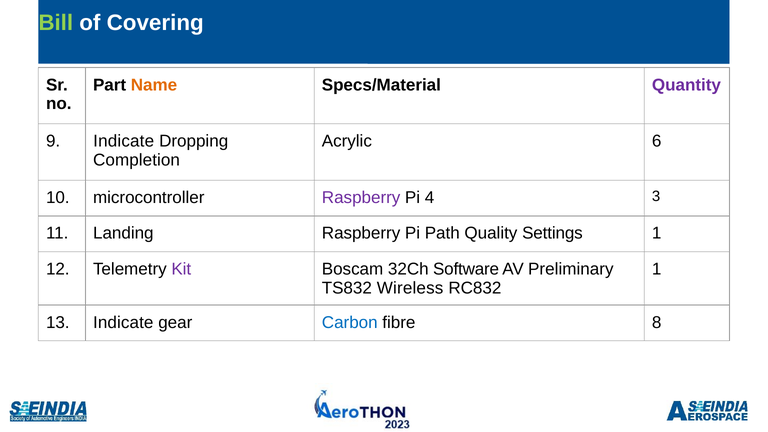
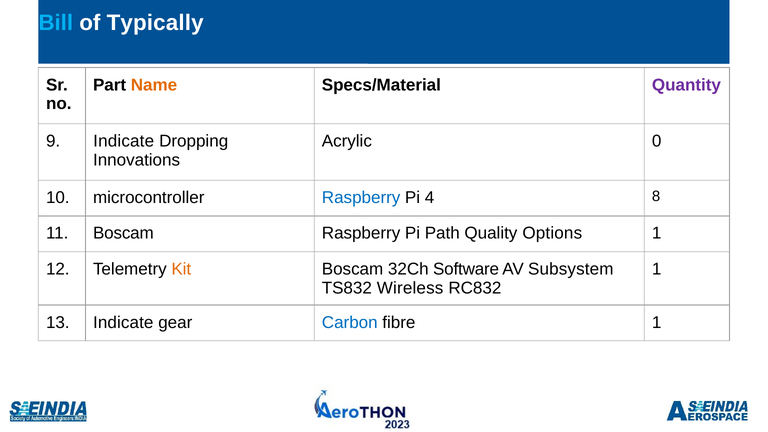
Bill colour: light green -> light blue (56, 23)
Covering: Covering -> Typically (155, 23)
6: 6 -> 0 (657, 141)
Completion: Completion -> Innovations (137, 160)
Raspberry colour: purple -> blue (361, 197)
3: 3 -> 8 (656, 196)
11 Landing: Landing -> Boscam (123, 233)
Settings: Settings -> Options (552, 233)
Kit colour: purple -> orange (181, 269)
Preliminary: Preliminary -> Subsystem (571, 269)
fibre 8: 8 -> 1 (657, 322)
